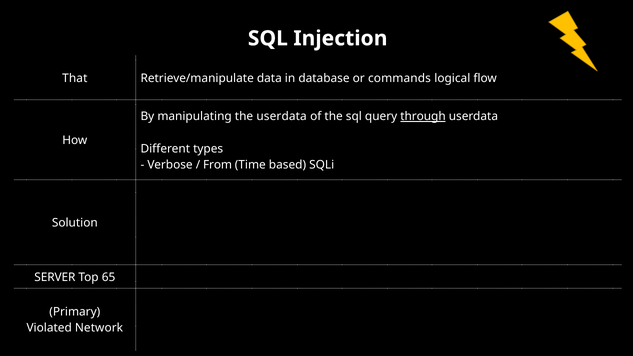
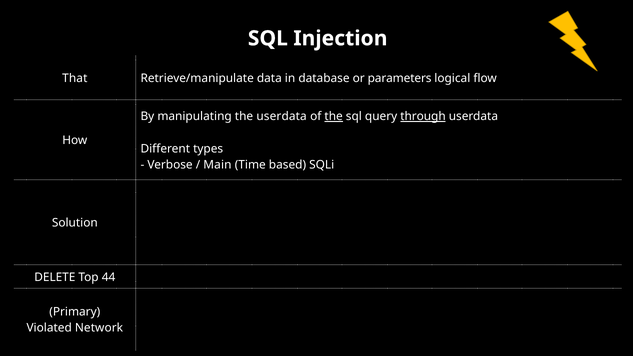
commands: commands -> parameters (400, 78)
the underline: none -> present (334, 116)
From: From -> Main (217, 165)
SERVER: SERVER -> DELETE (55, 277)
65: 65 -> 44 (109, 277)
